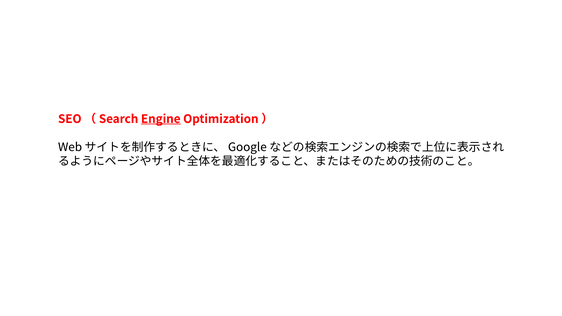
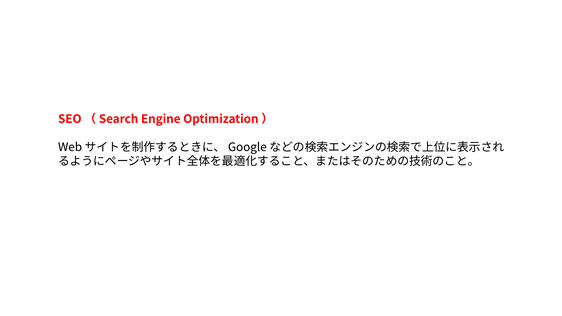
Engine underline: present -> none (161, 119)
